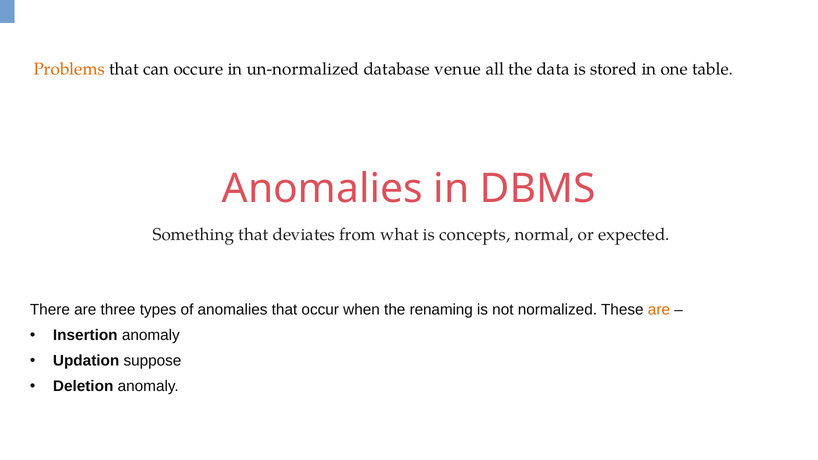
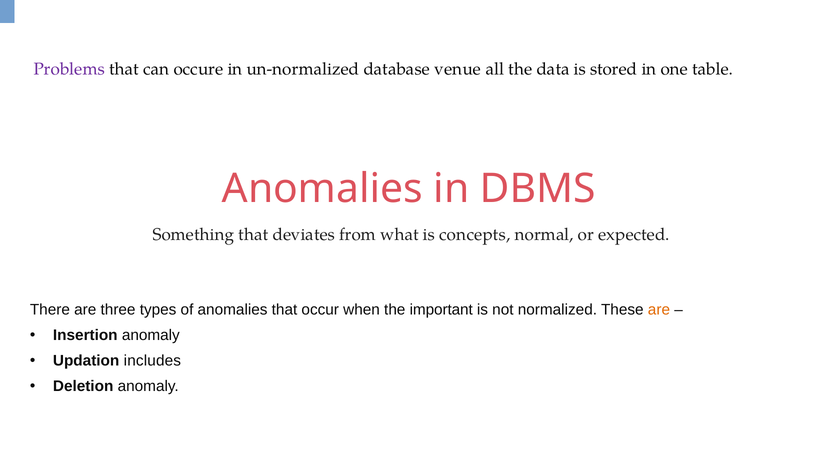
Problems colour: orange -> purple (69, 69)
renaming: renaming -> important (441, 310)
suppose: suppose -> includes (152, 361)
